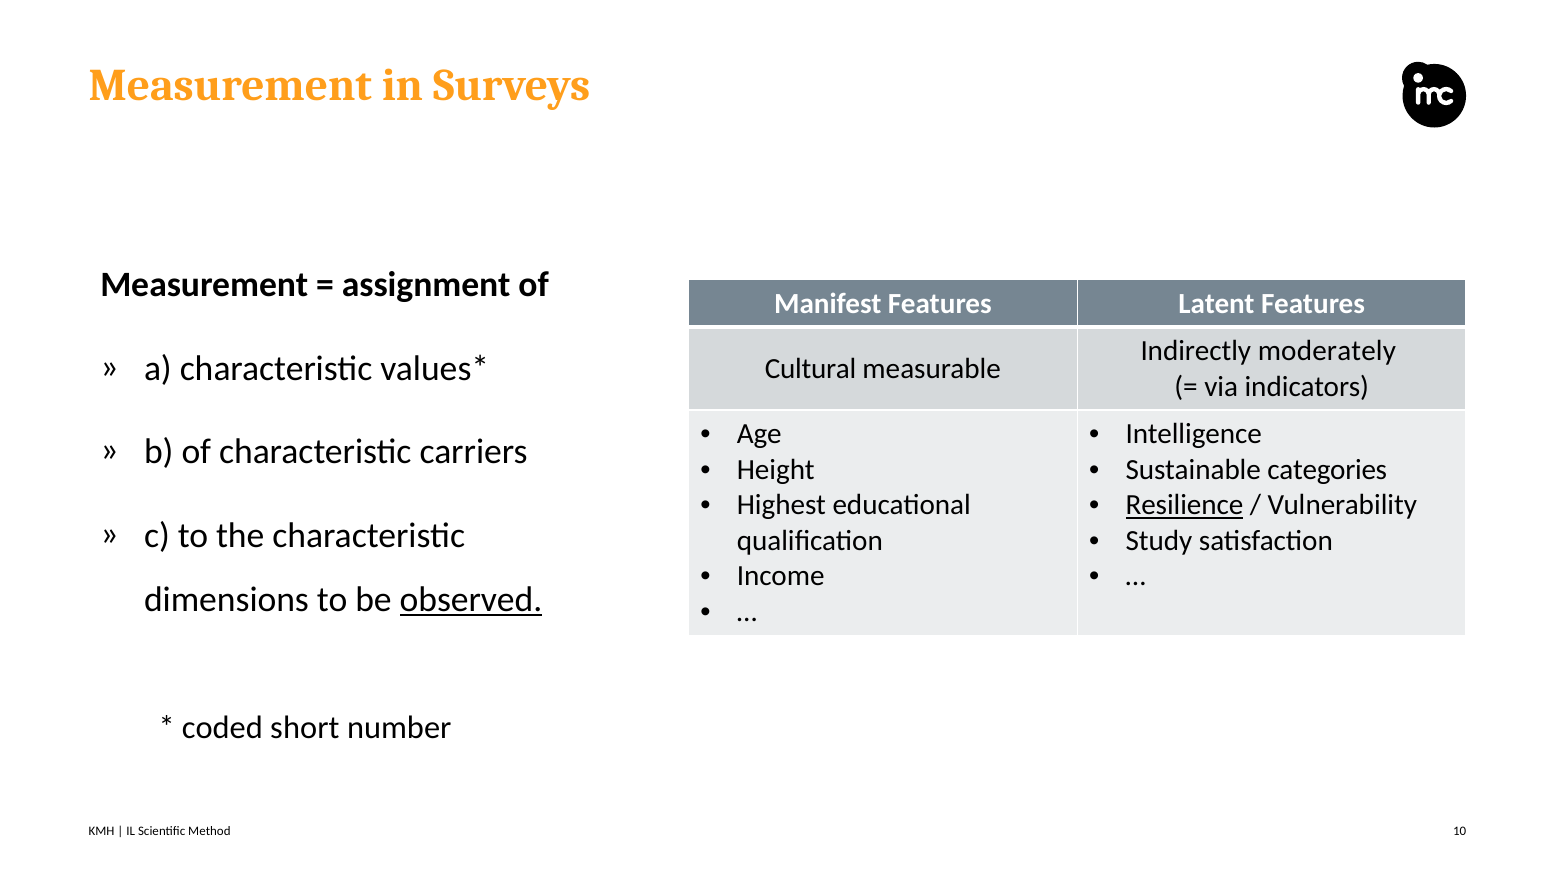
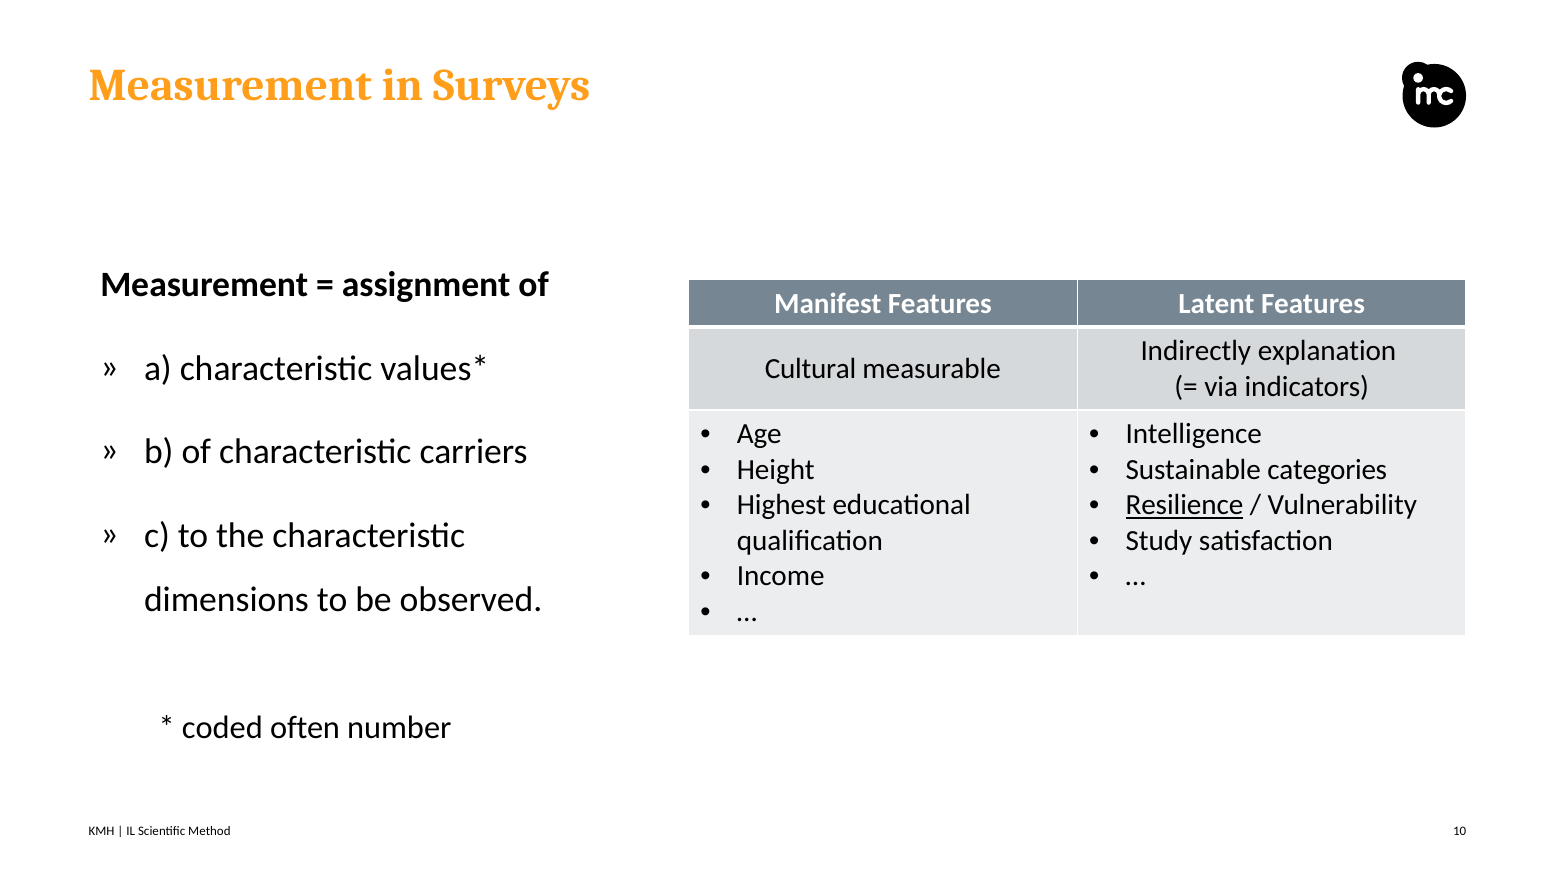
moderately: moderately -> explanation (1327, 351)
observed underline: present -> none (471, 600)
short: short -> often (305, 728)
